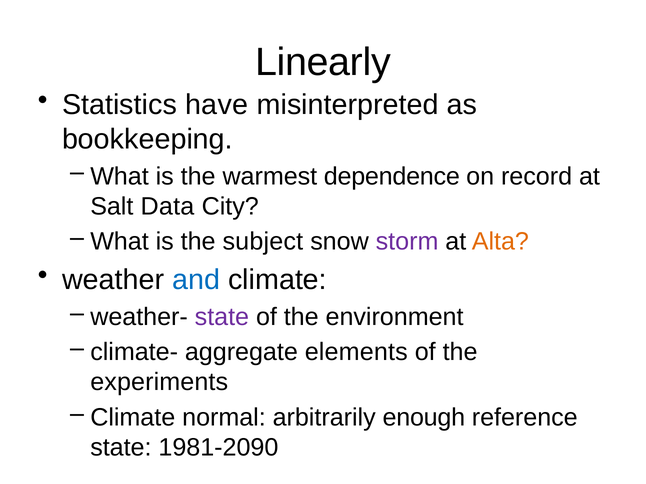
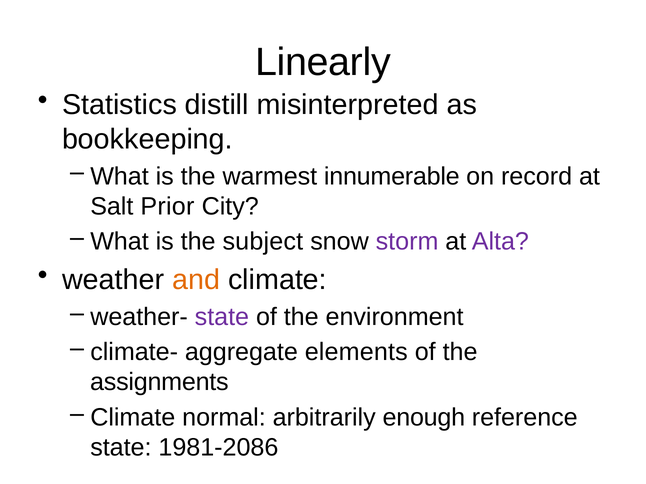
have: have -> distill (217, 105)
dependence: dependence -> innumerable (392, 176)
Data: Data -> Prior (167, 207)
Alta colour: orange -> purple (500, 242)
and colour: blue -> orange (196, 280)
experiments: experiments -> assignments (159, 383)
1981-2090: 1981-2090 -> 1981-2086 (218, 448)
